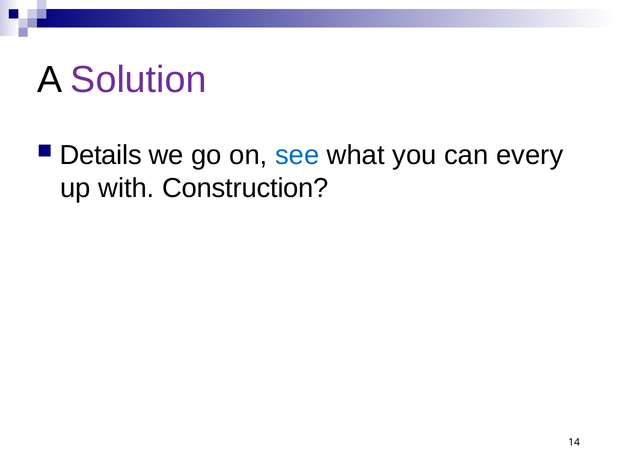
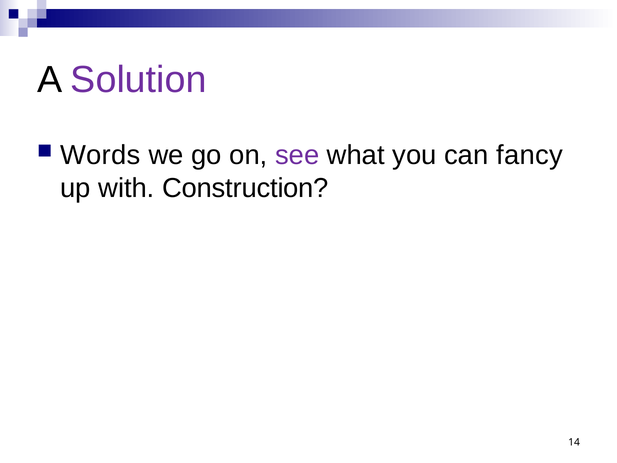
Details: Details -> Words (100, 155)
see colour: blue -> purple (297, 155)
every: every -> fancy (530, 155)
